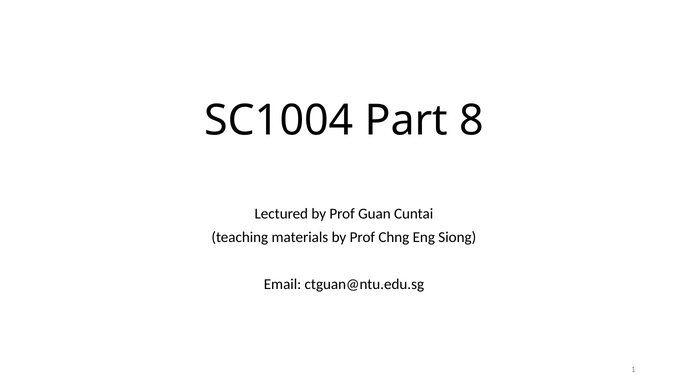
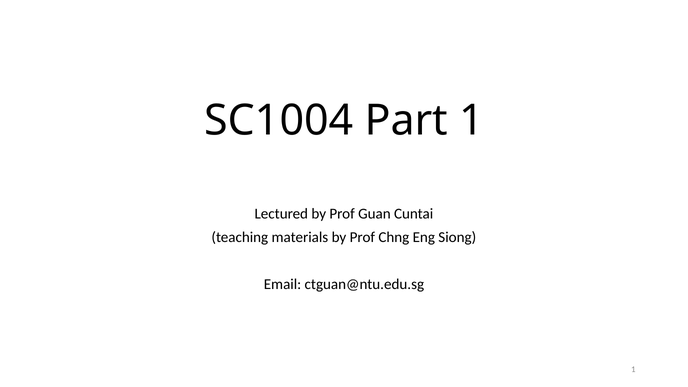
Part 8: 8 -> 1 (471, 120)
